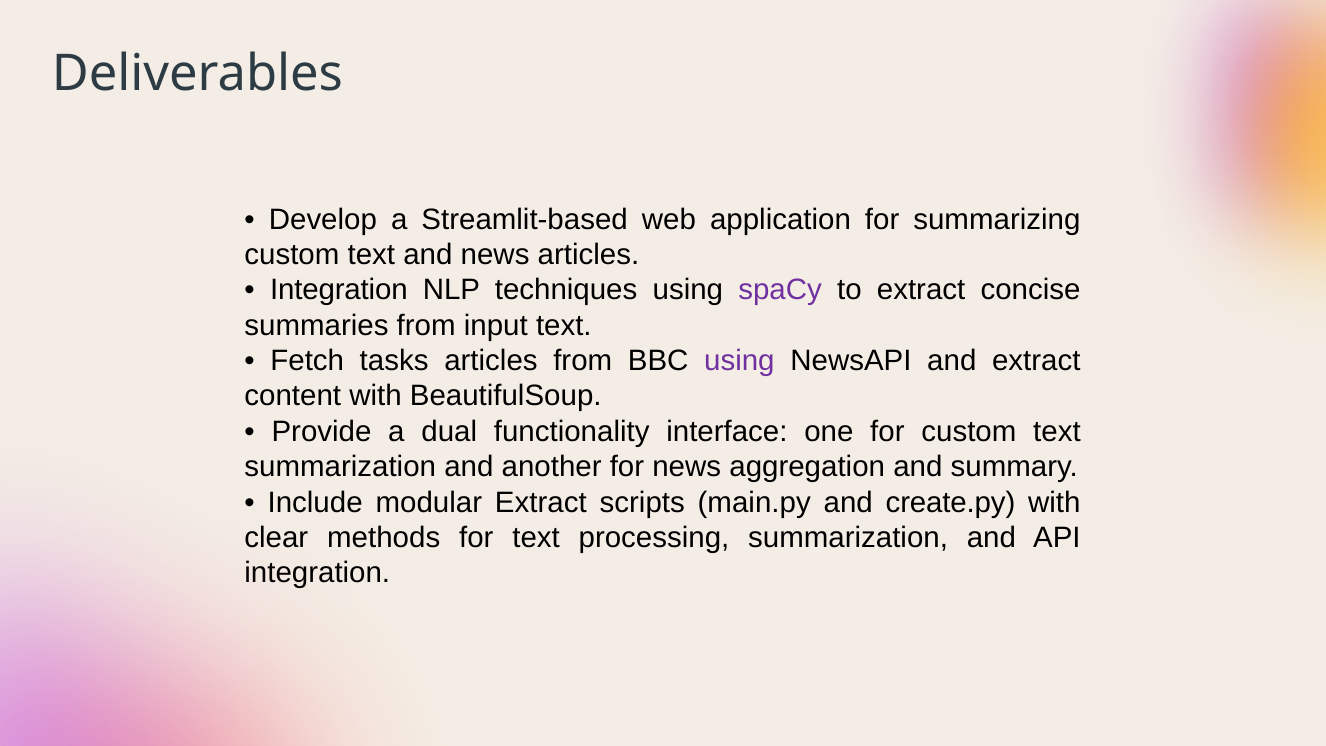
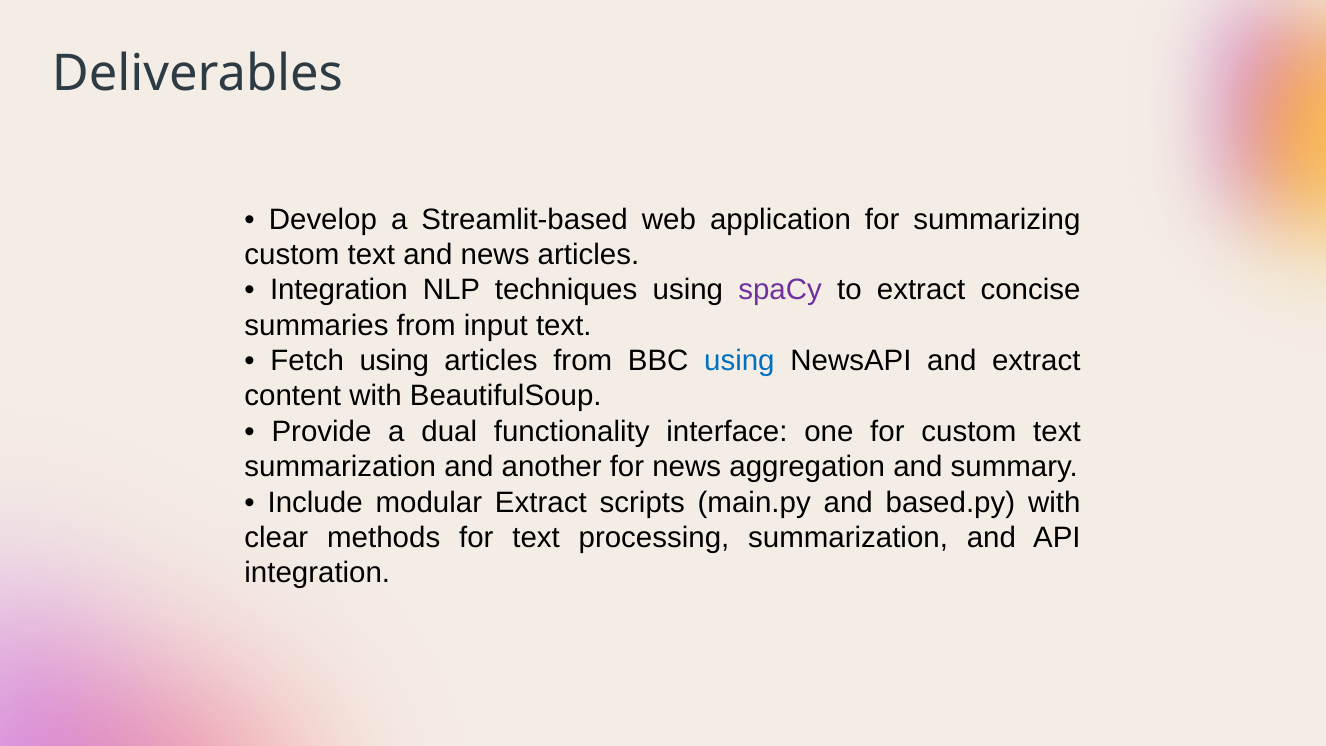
Fetch tasks: tasks -> using (394, 361)
using colour: purple -> blue (739, 361)
create.py: create.py -> based.py (950, 502)
